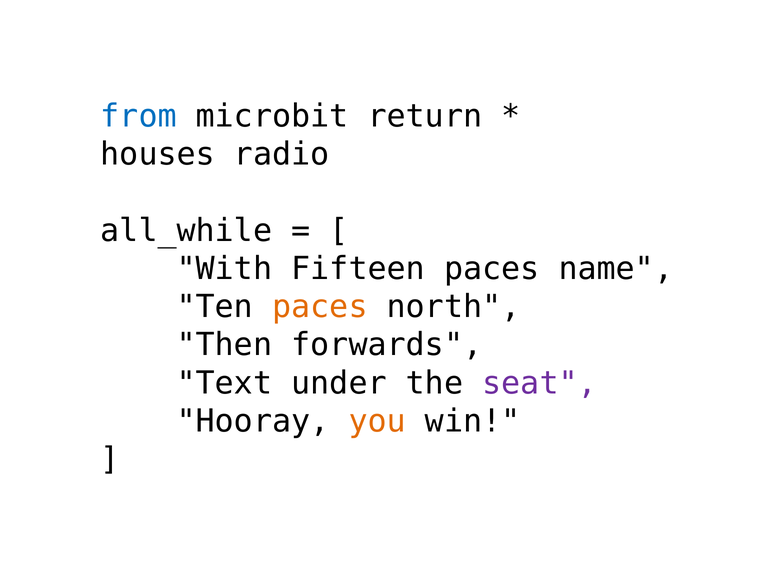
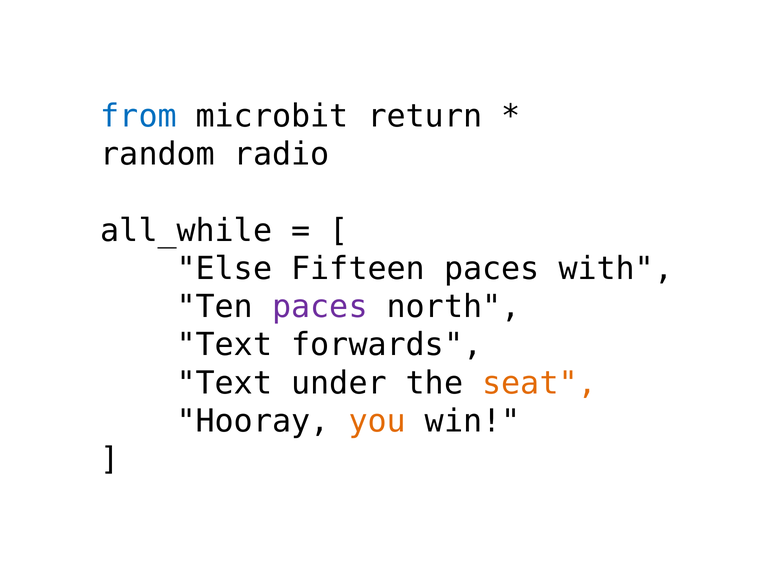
houses: houses -> random (158, 154)
With: With -> Else (224, 268)
name: name -> with (616, 268)
paces colour: orange -> purple (320, 307)
Then: Then -> Text (224, 345)
seat colour: purple -> orange (540, 383)
